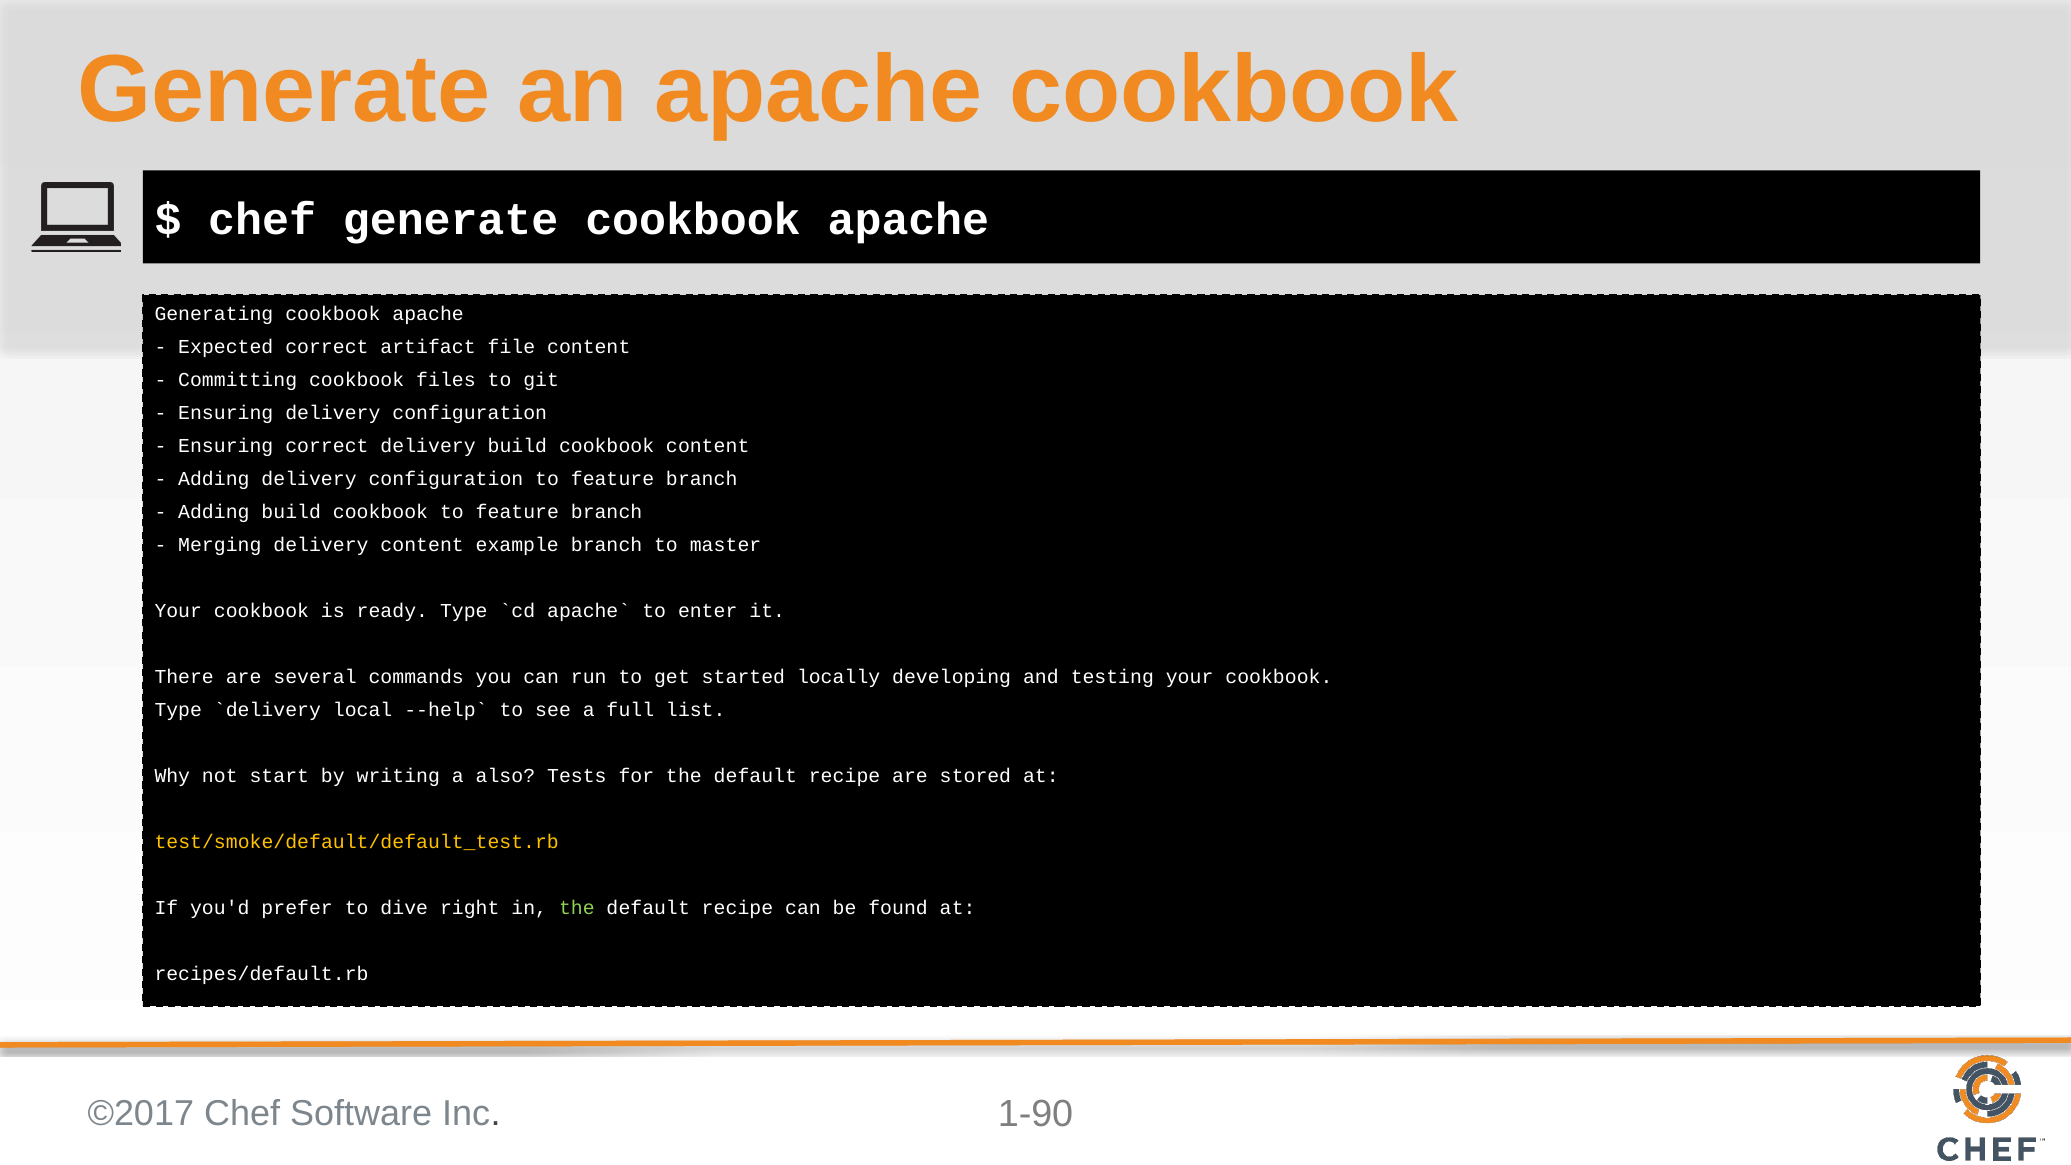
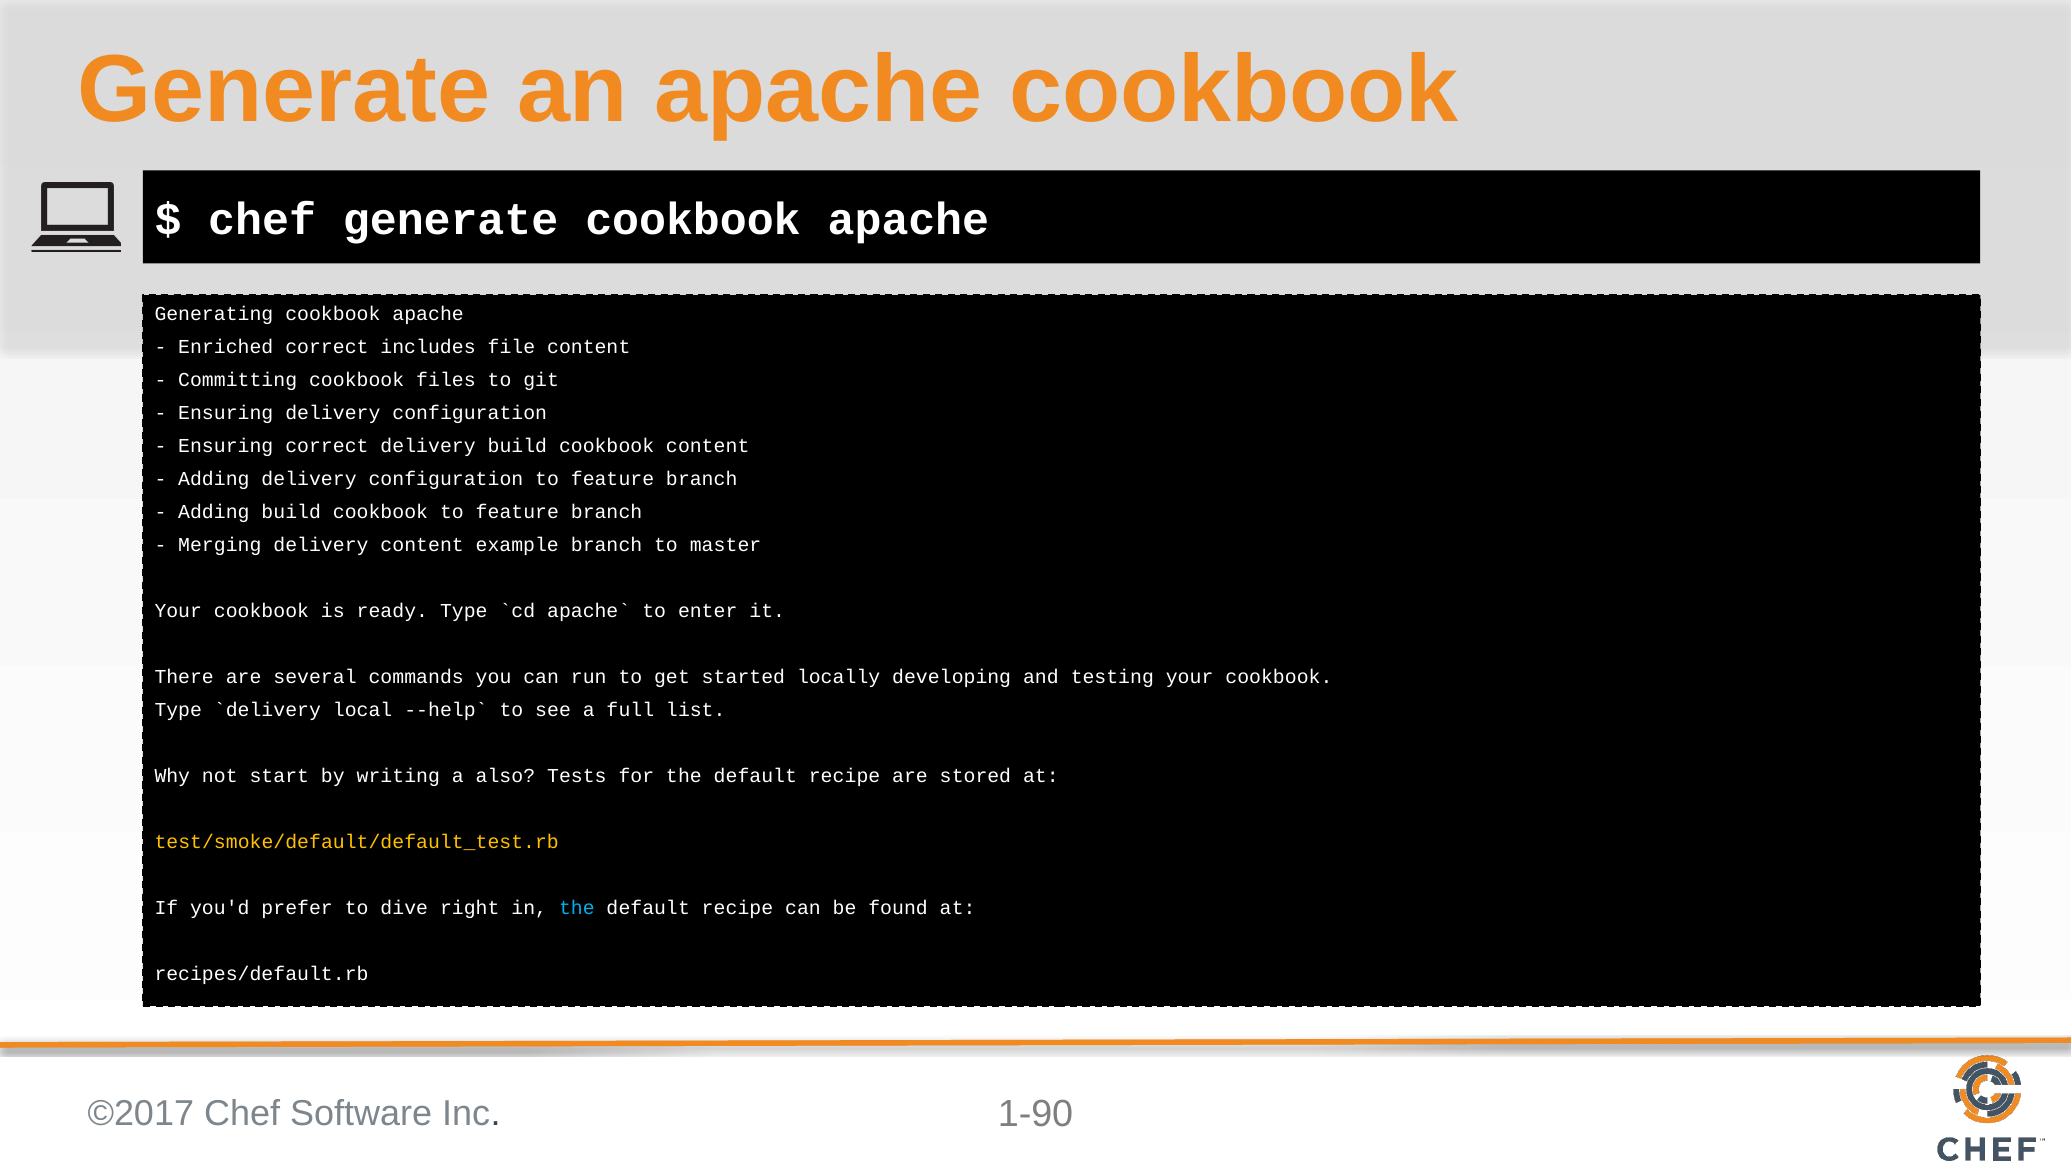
Expected: Expected -> Enriched (226, 347)
artifact: artifact -> includes (428, 347)
the colour: light green -> light blue (577, 908)
